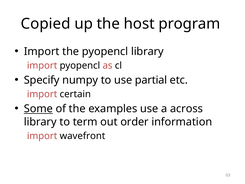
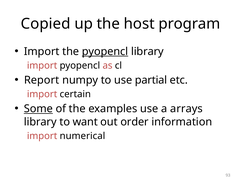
pyopencl underline: none -> present (105, 51)
Specify: Specify -> Report (42, 80)
across: across -> arrays (186, 109)
term: term -> want (85, 122)
wavefront: wavefront -> numerical (82, 136)
